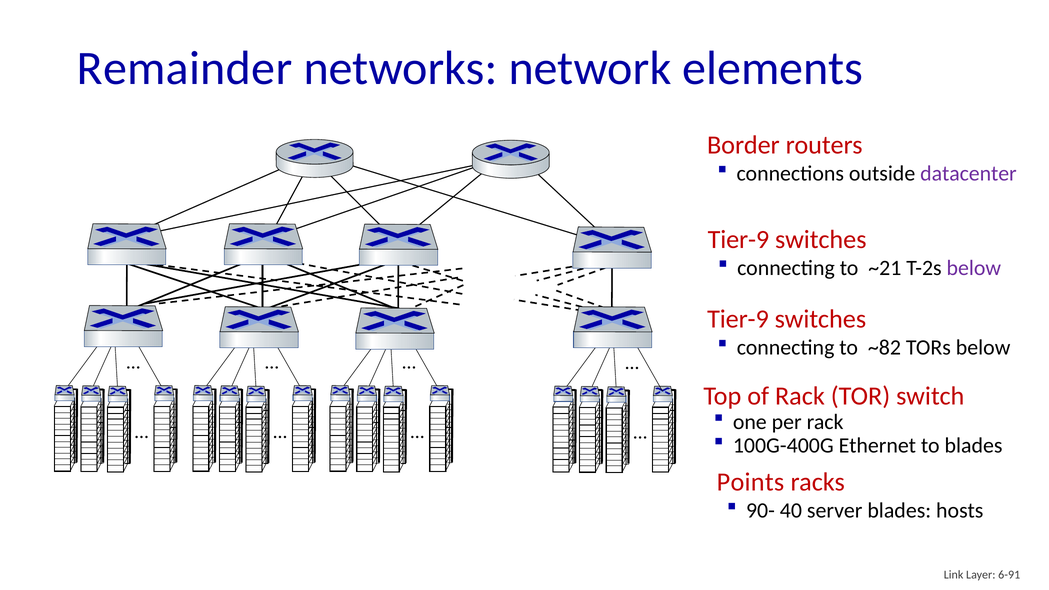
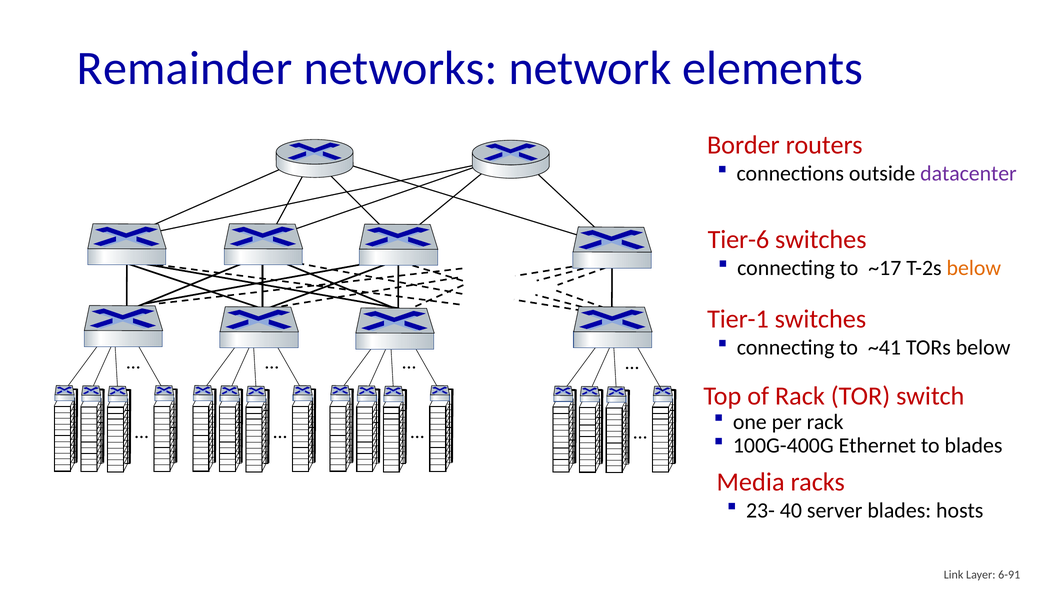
Tier-9: Tier-9 -> Tier-6 (738, 240)
~21: ~21 -> ~17 (885, 268)
below colour: purple -> orange (974, 268)
Tier-9: Tier-9 -> Tier-1 (738, 319)
~82: ~82 -> ~41 (884, 348)
Points: Points -> Media (751, 482)
90-: 90- -> 23- (760, 511)
